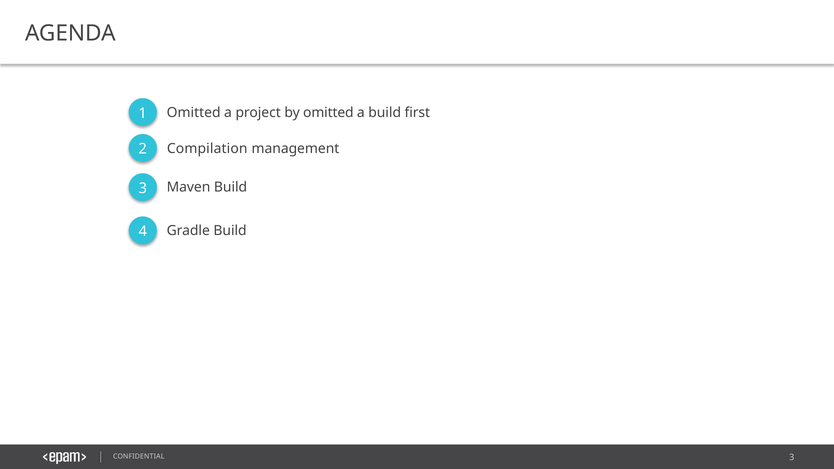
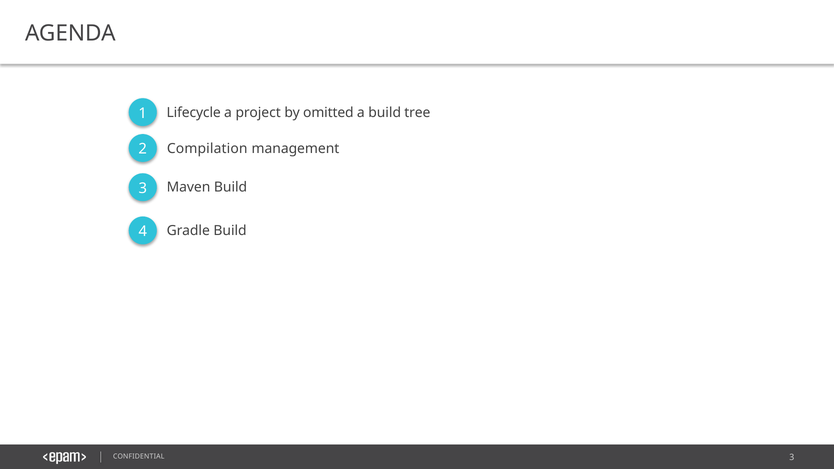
Omitted: Omitted -> Lifecycle (194, 113)
first: first -> tree (417, 113)
